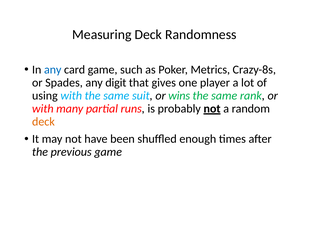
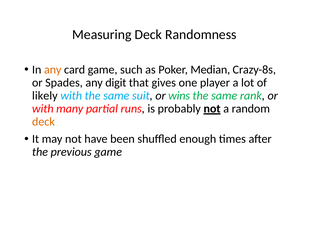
any colour: blue -> orange (53, 70)
Metrics: Metrics -> Median (210, 70)
using: using -> likely (45, 96)
